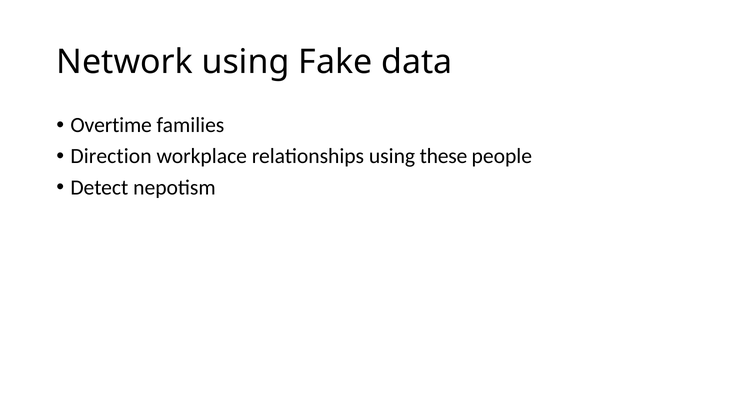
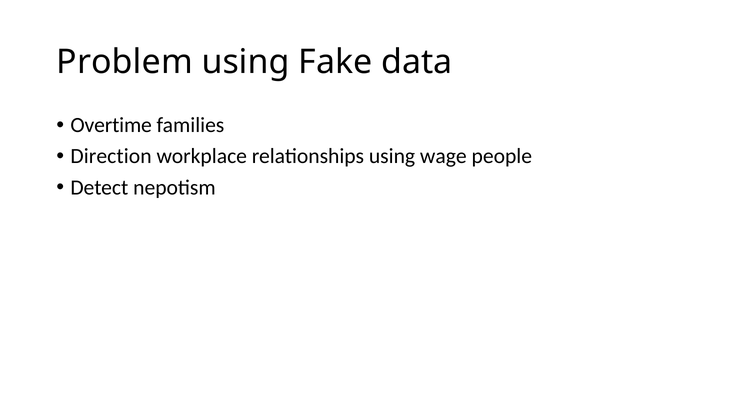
Network: Network -> Problem (125, 62)
these: these -> wage (443, 156)
